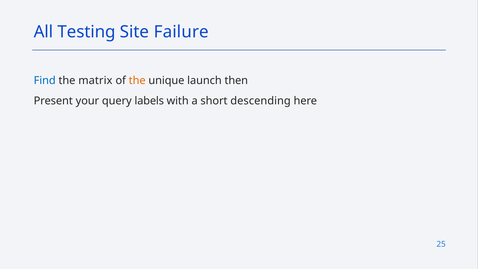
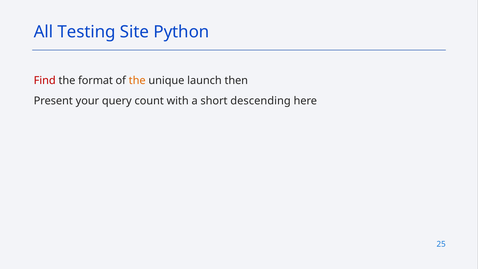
Failure: Failure -> Python (181, 32)
Find colour: blue -> red (45, 81)
matrix: matrix -> format (96, 81)
labels: labels -> count (149, 101)
